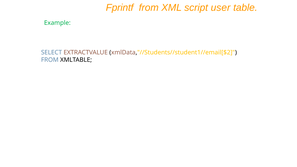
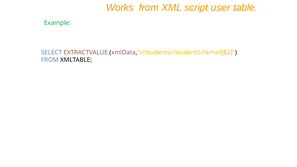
Fprintf: Fprintf -> Works (120, 8)
